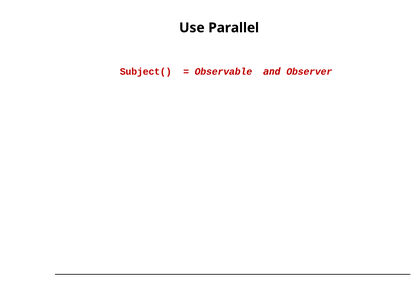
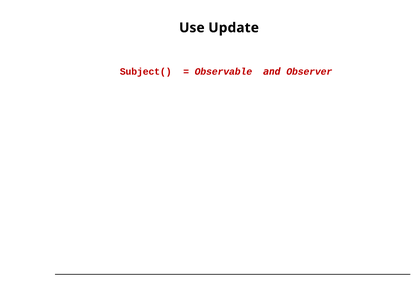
Parallel: Parallel -> Update (234, 28)
